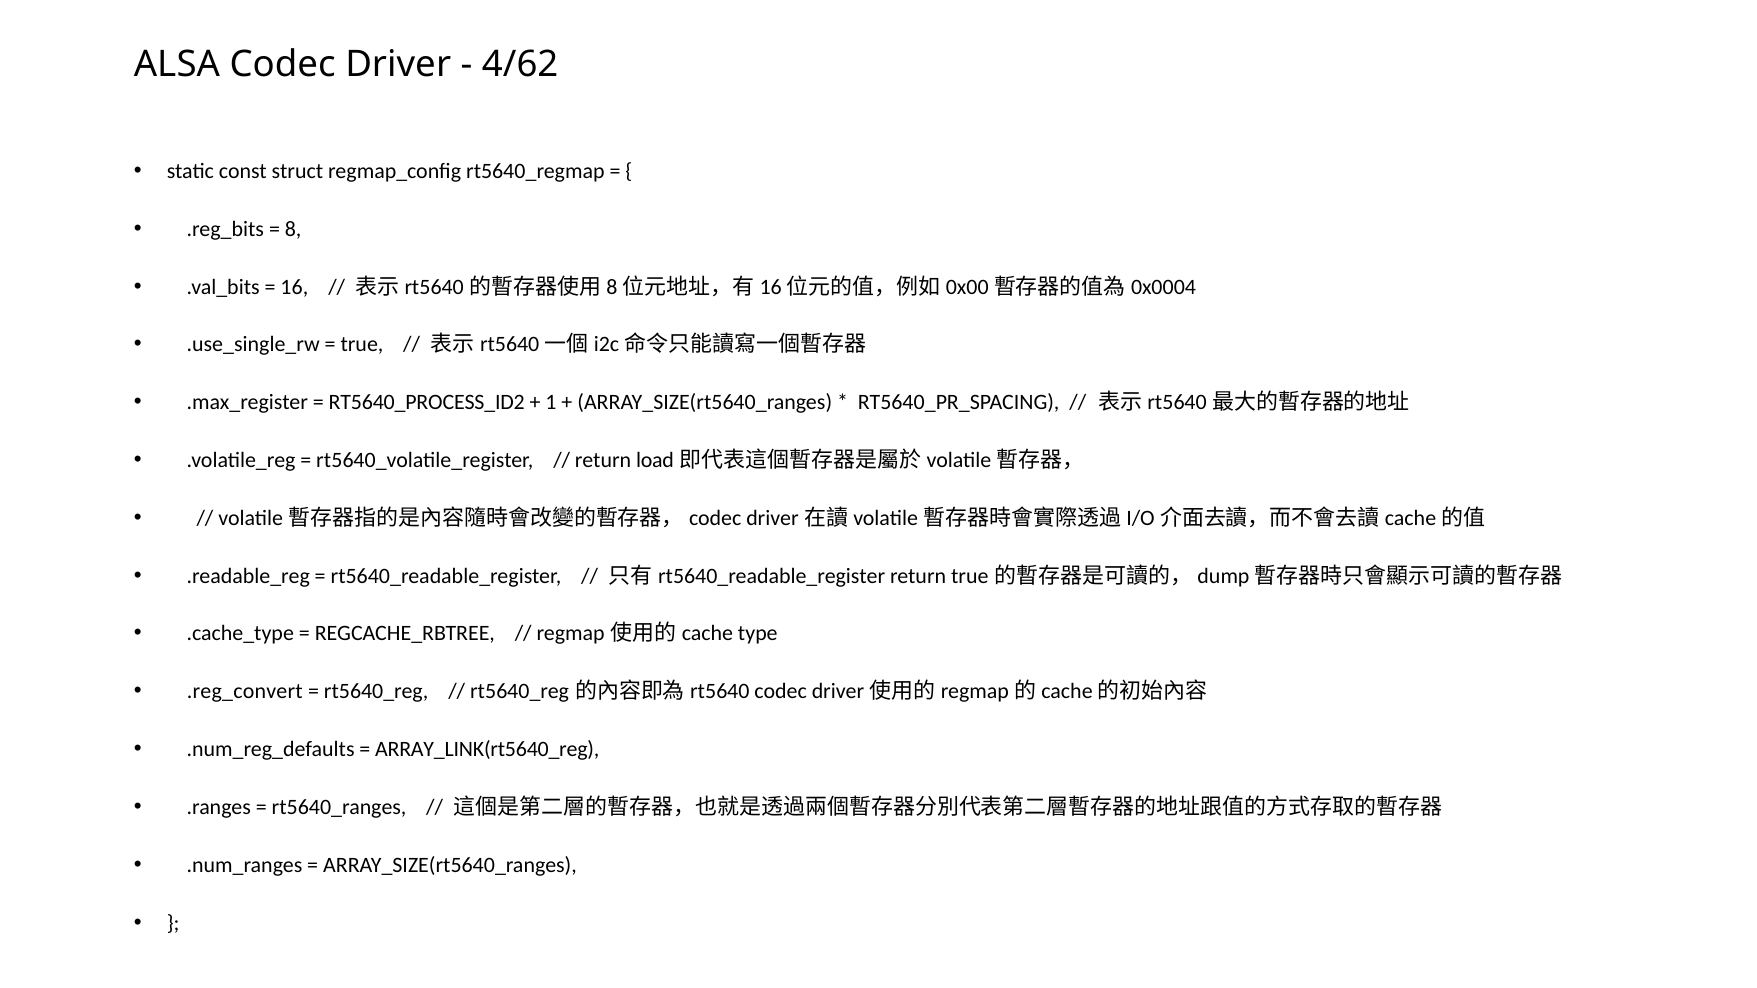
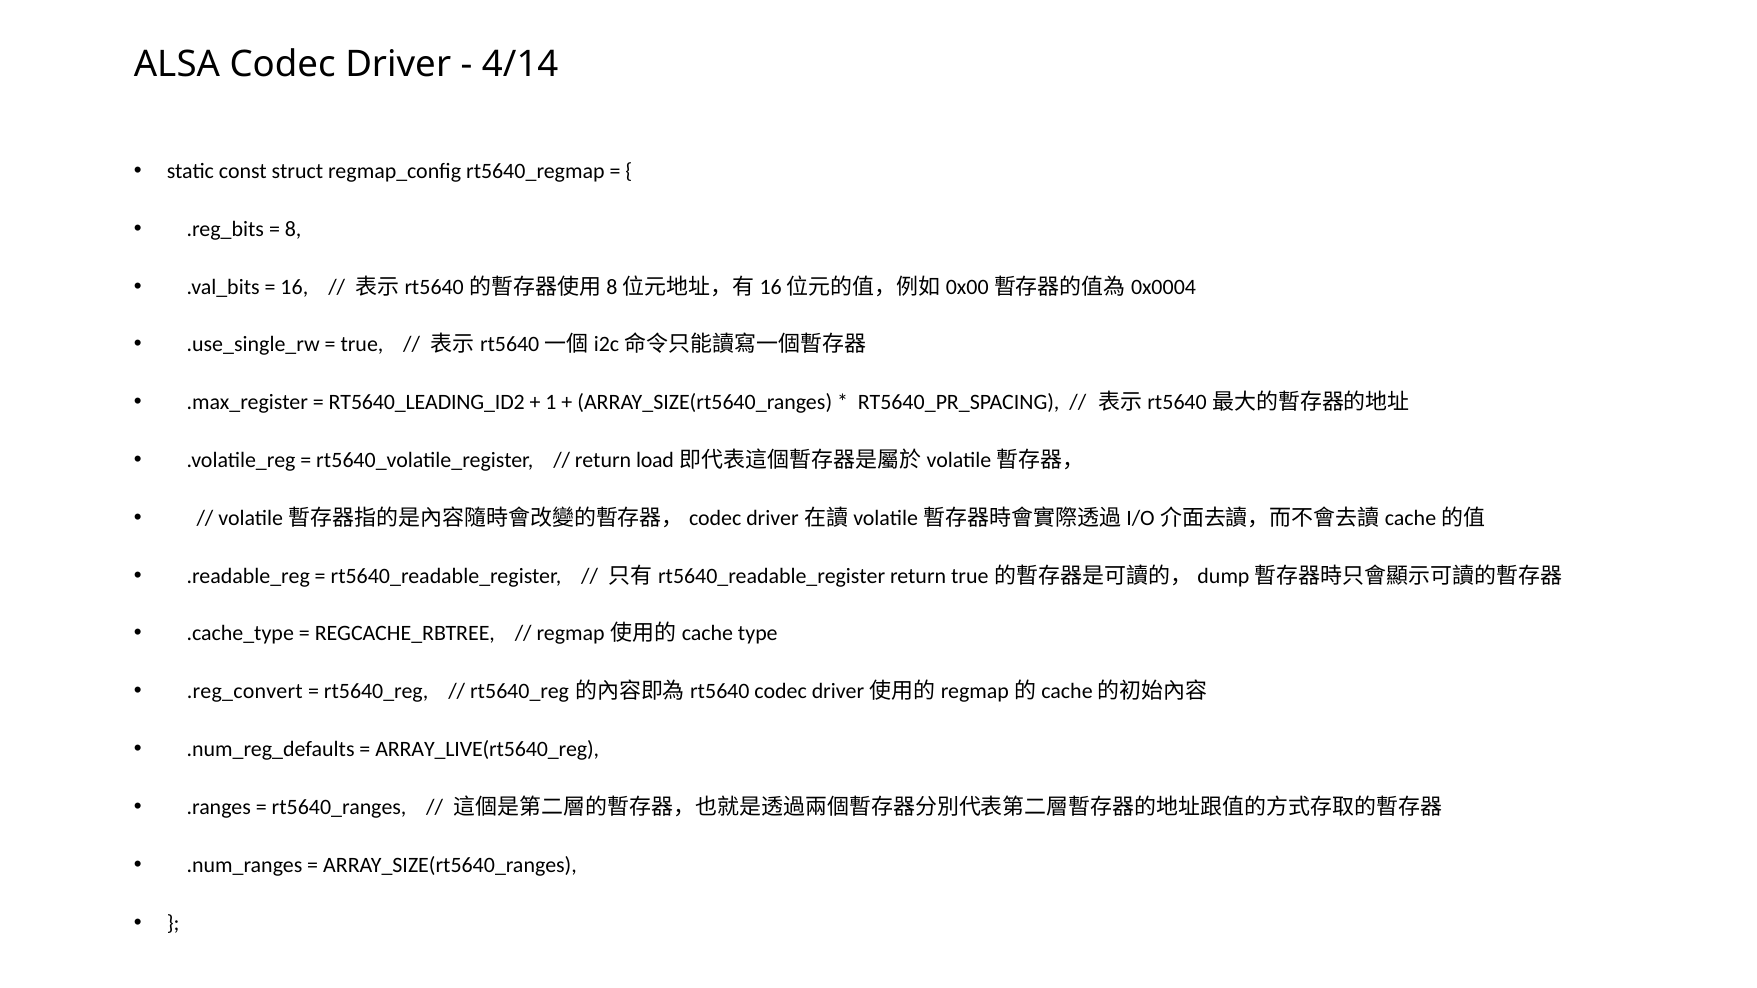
4/62: 4/62 -> 4/14 (520, 65)
RT5640_PROCESS_ID2: RT5640_PROCESS_ID2 -> RT5640_LEADING_ID2 (427, 403)
ARRAY_LINK(rt5640_reg: ARRAY_LINK(rt5640_reg -> ARRAY_LIVE(rt5640_reg (487, 750)
